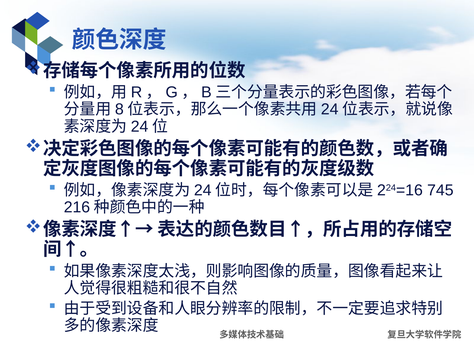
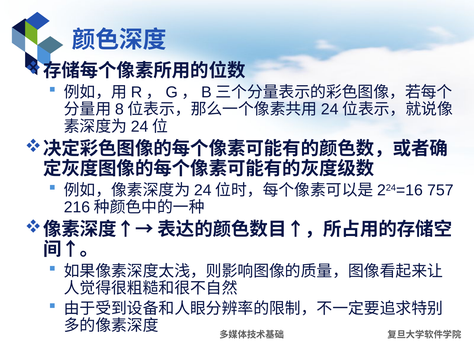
745: 745 -> 757 (440, 190)
